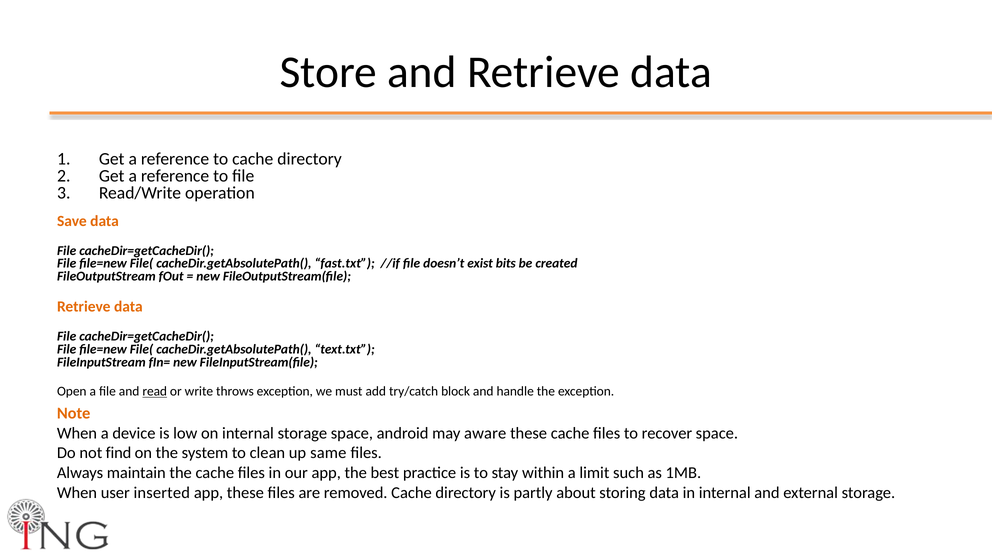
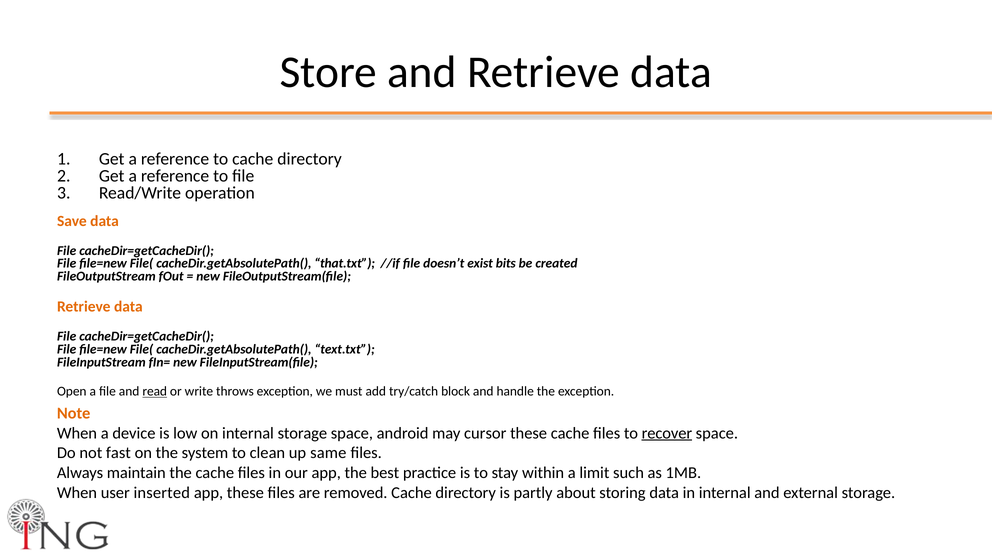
fast.txt: fast.txt -> that.txt (345, 264)
aware: aware -> cursor (485, 433)
recover underline: none -> present (667, 433)
find: find -> fast (118, 453)
